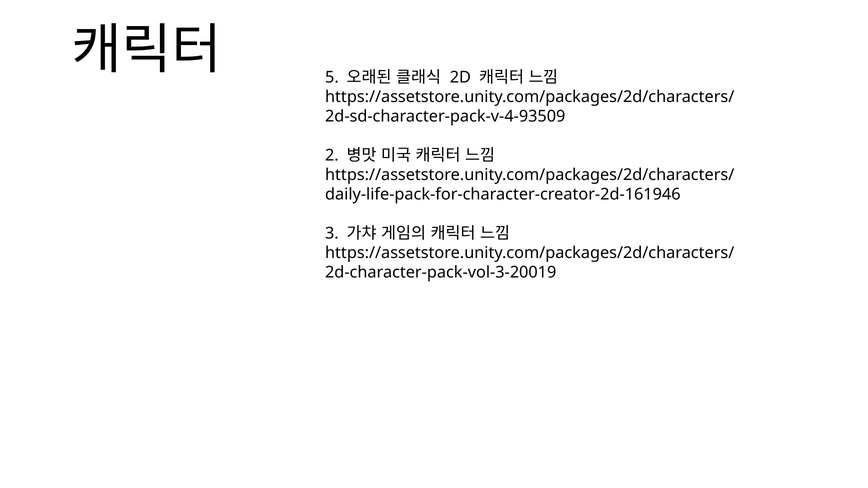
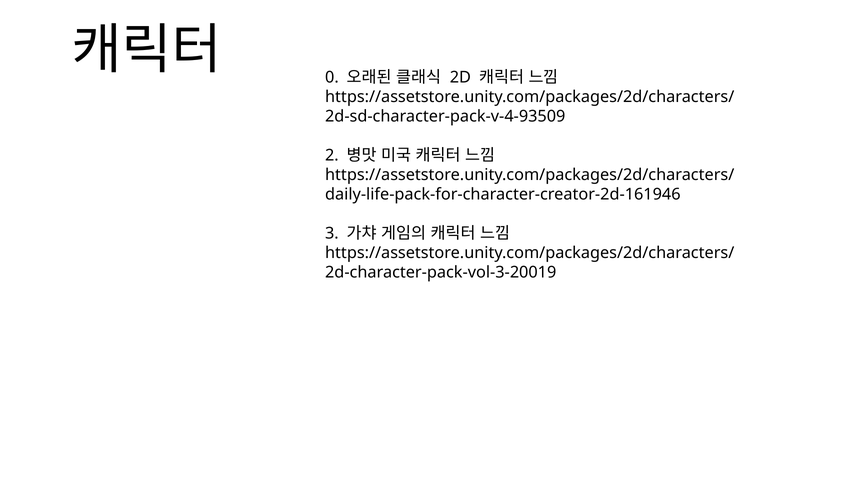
5: 5 -> 0 (332, 77)
